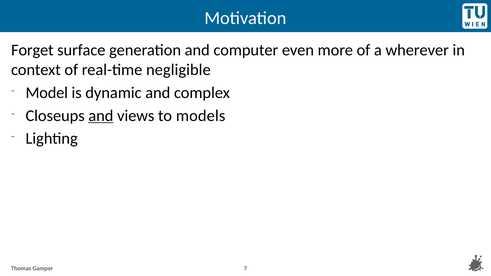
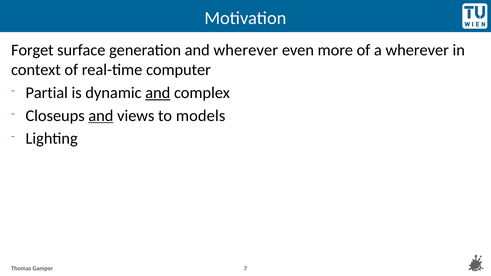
and computer: computer -> wherever (246, 50)
negligible: negligible -> computer (178, 70)
Model: Model -> Partial (47, 93)
and underline: none -> present (158, 93)
